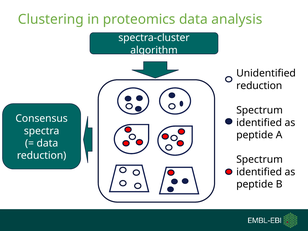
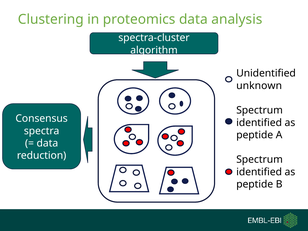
reduction: reduction -> unknown (259, 86)
